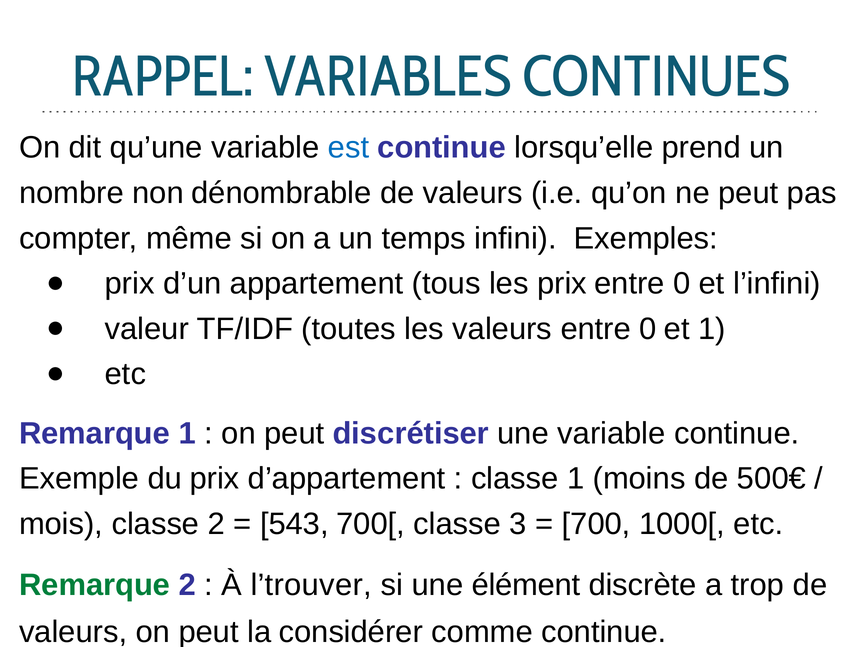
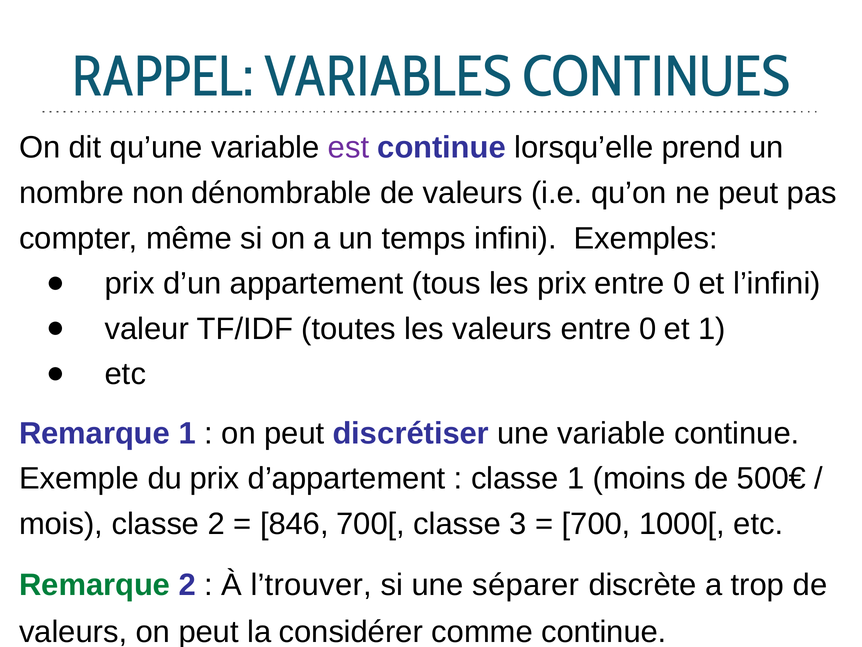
est colour: blue -> purple (349, 148)
543: 543 -> 846 (294, 525)
élément: élément -> séparer (526, 586)
